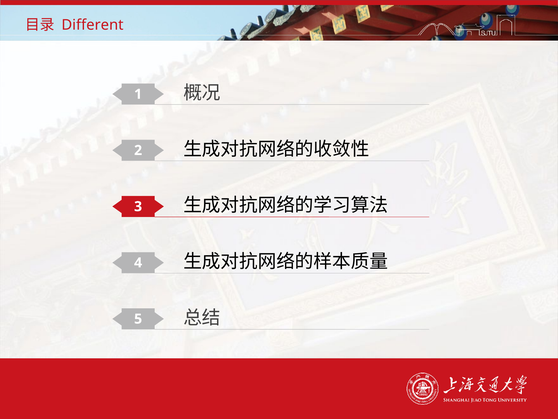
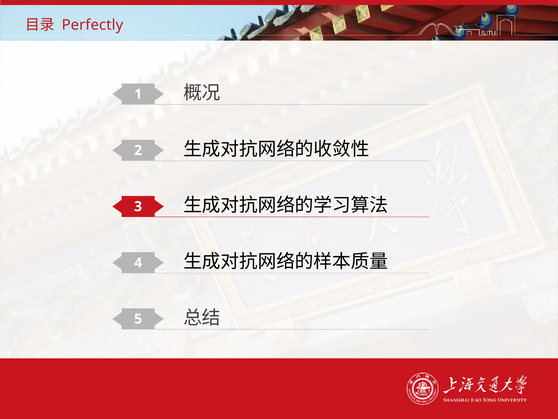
Different: Different -> Perfectly (92, 25)
